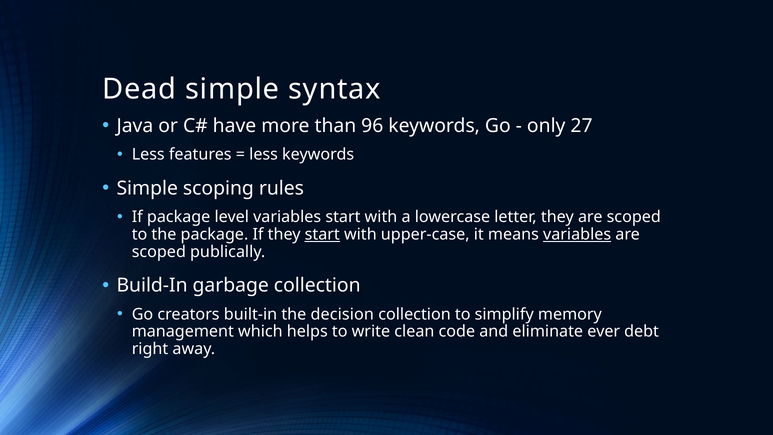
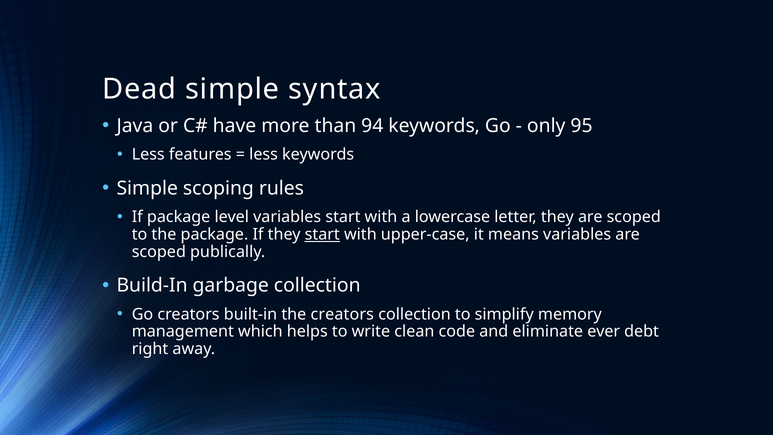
96: 96 -> 94 (372, 126)
27: 27 -> 95 (582, 126)
variables underline: present -> none (577, 234)
the decision: decision -> creators (342, 314)
